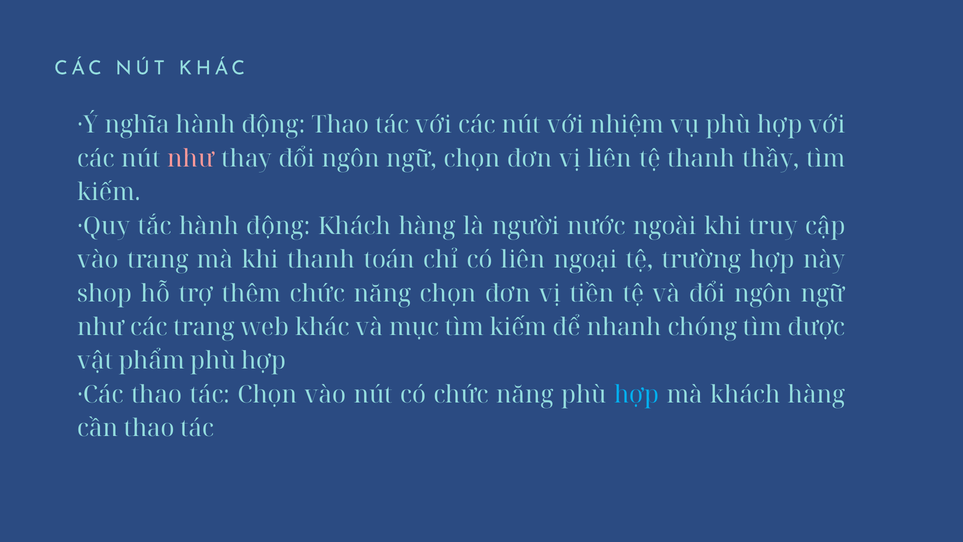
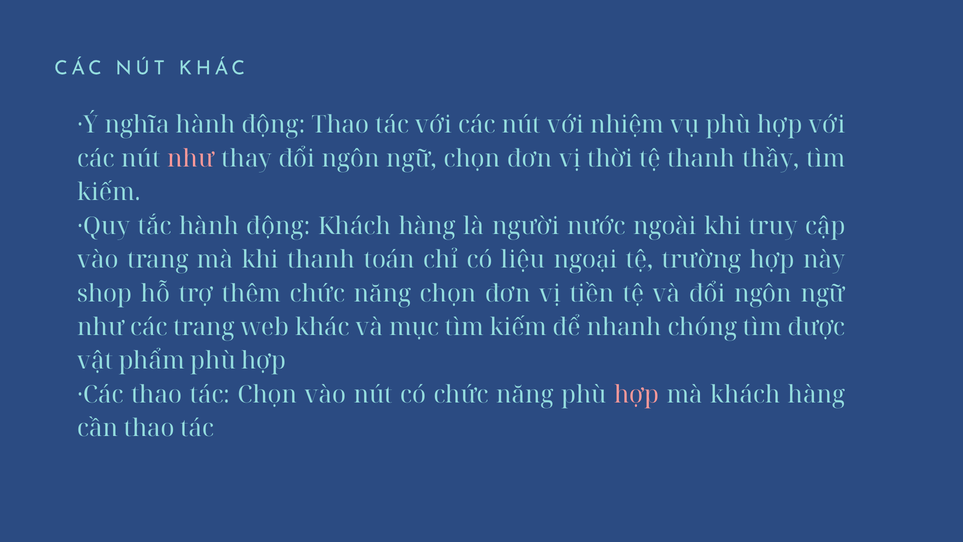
vị liên: liên -> thời (610, 159)
có liên: liên -> liệu (523, 260)
hợp colour: light blue -> pink (637, 395)
